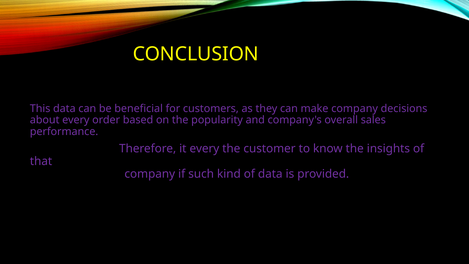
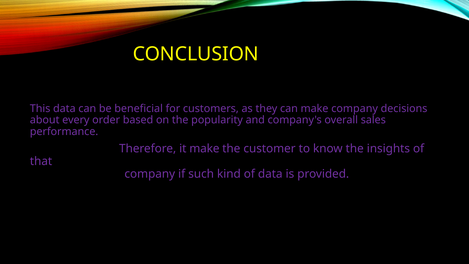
it every: every -> make (204, 149)
